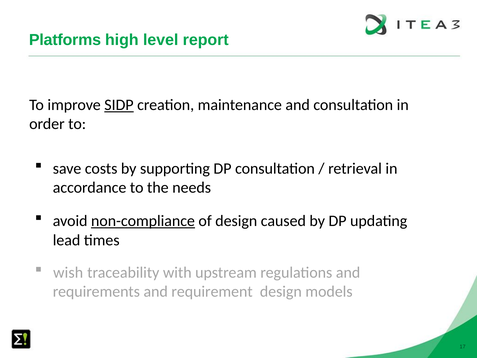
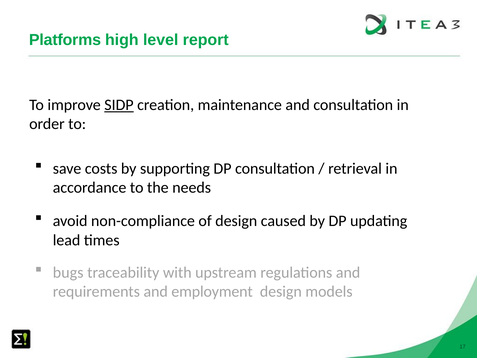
non-compliance underline: present -> none (143, 221)
wish: wish -> bugs (68, 272)
requirement: requirement -> employment (212, 291)
